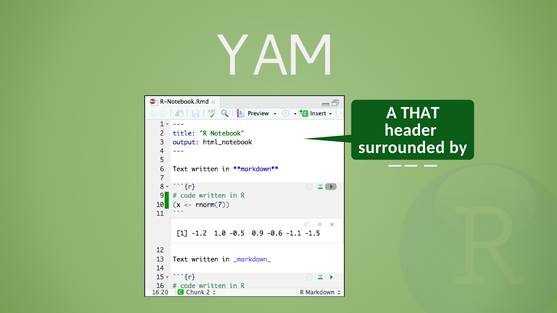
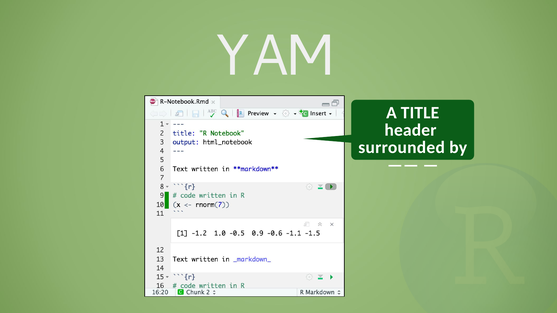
THAT: THAT -> TITLE (420, 113)
